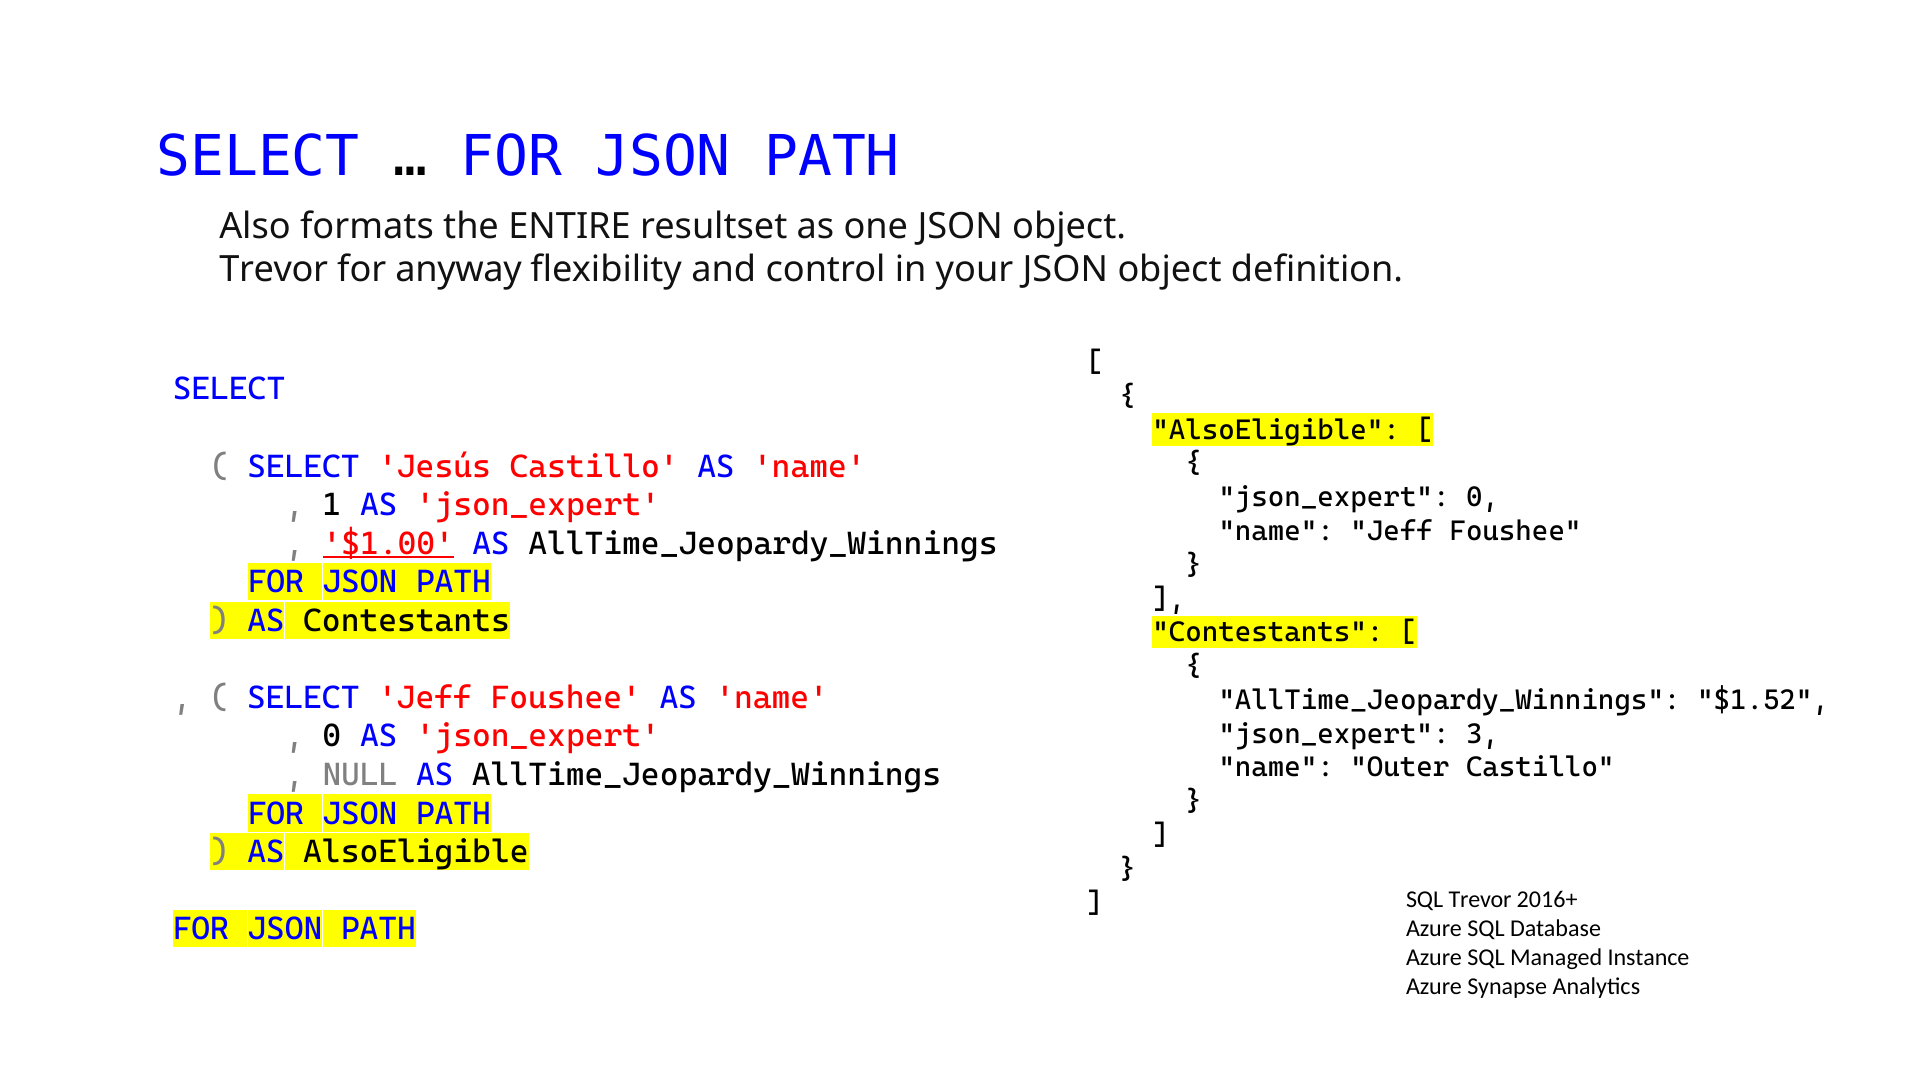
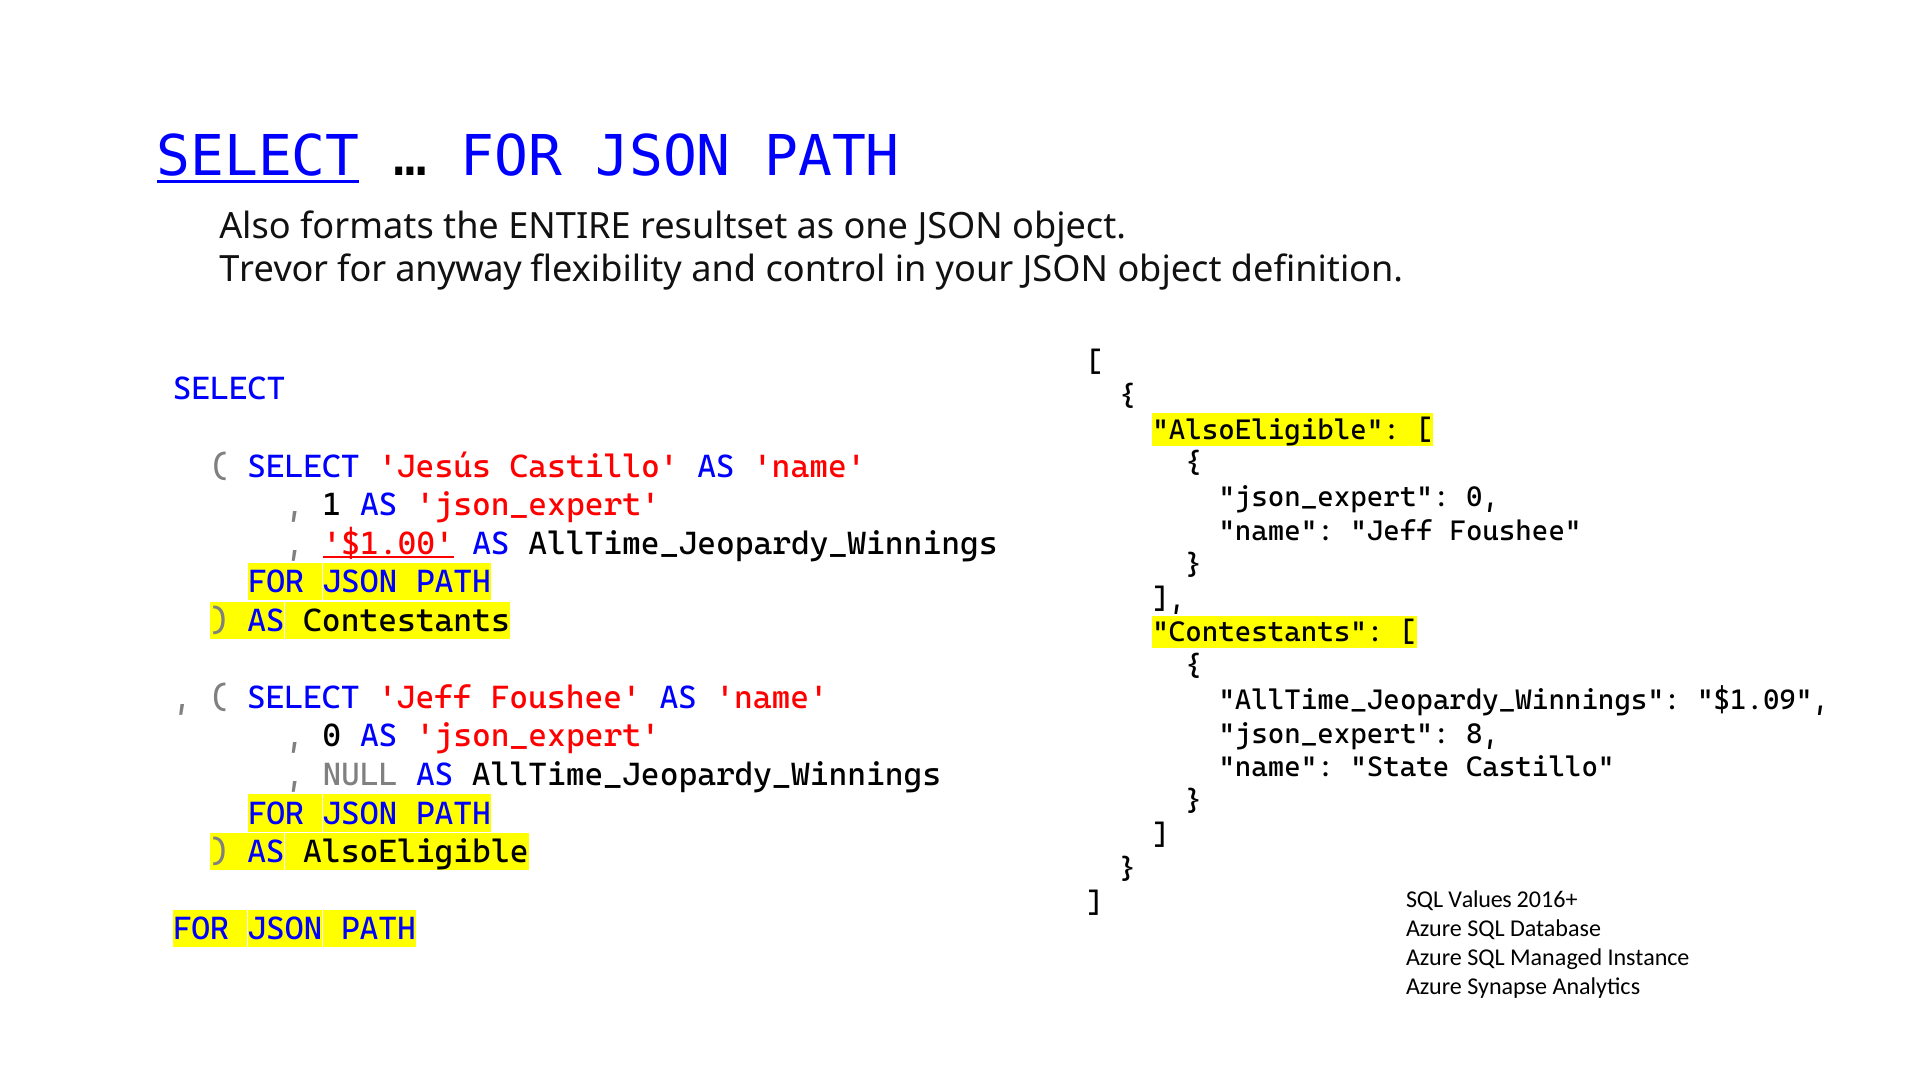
SELECT underline: none -> present (258, 157)
$1.52: $1.52 -> $1.09 (1763, 700)
3: 3 -> 8 (1482, 734)
Outer: Outer -> State (1400, 767)
SQL Trevor: Trevor -> Values (1480, 899)
